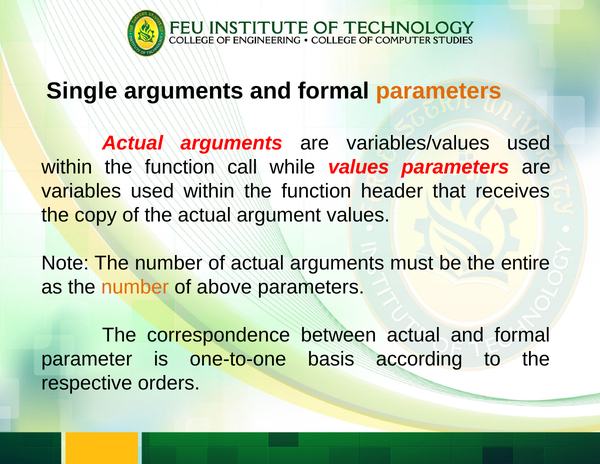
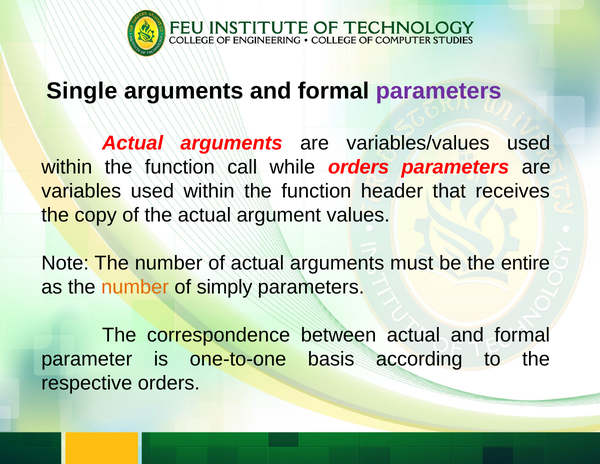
parameters colour: orange -> purple (439, 91)
while values: values -> orders (359, 167)
above: above -> simply (225, 287)
